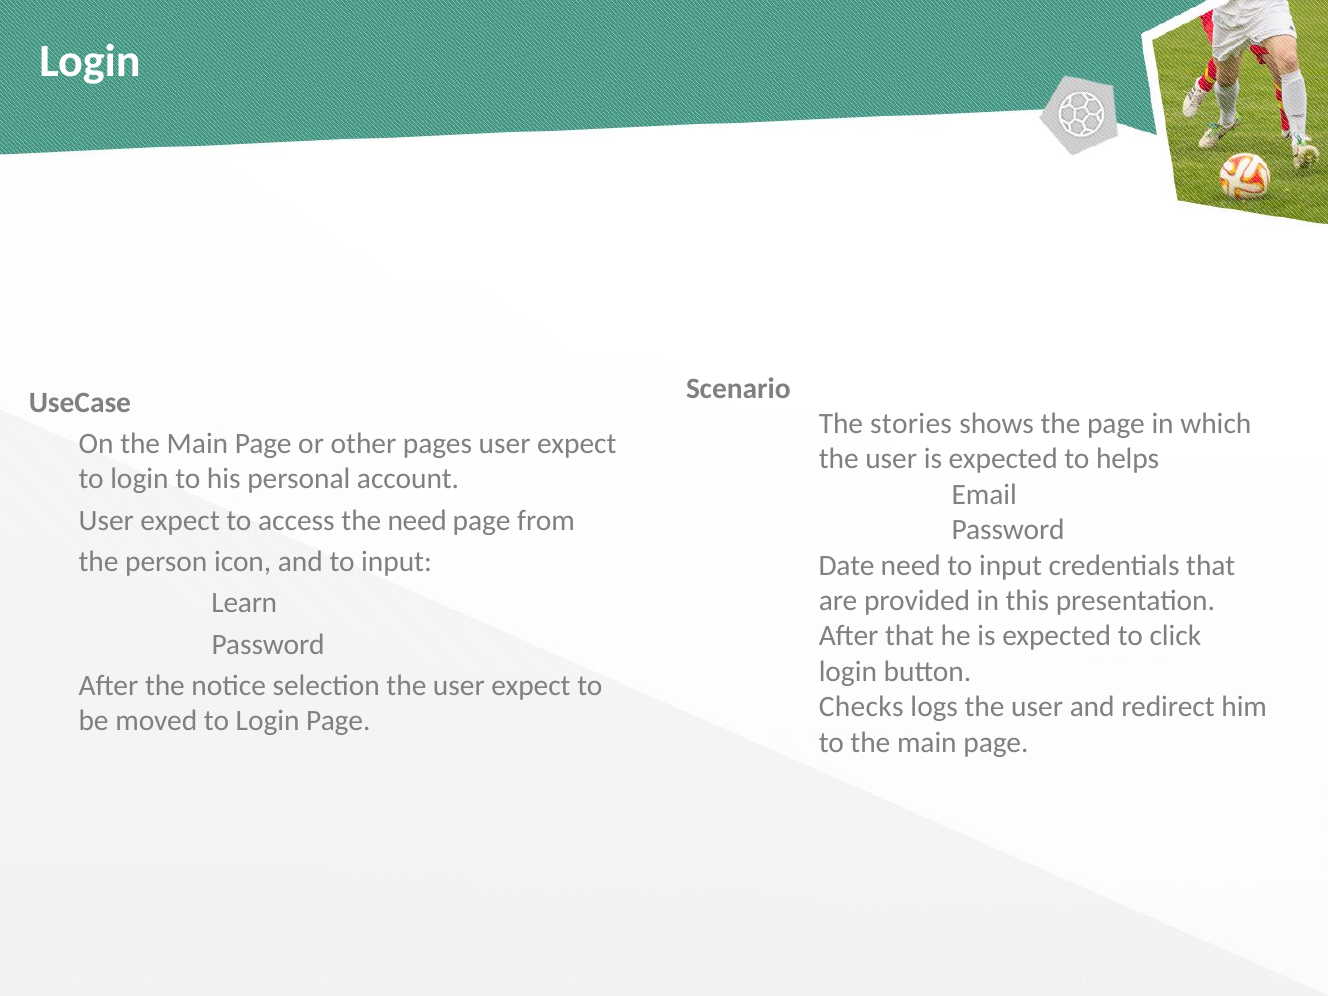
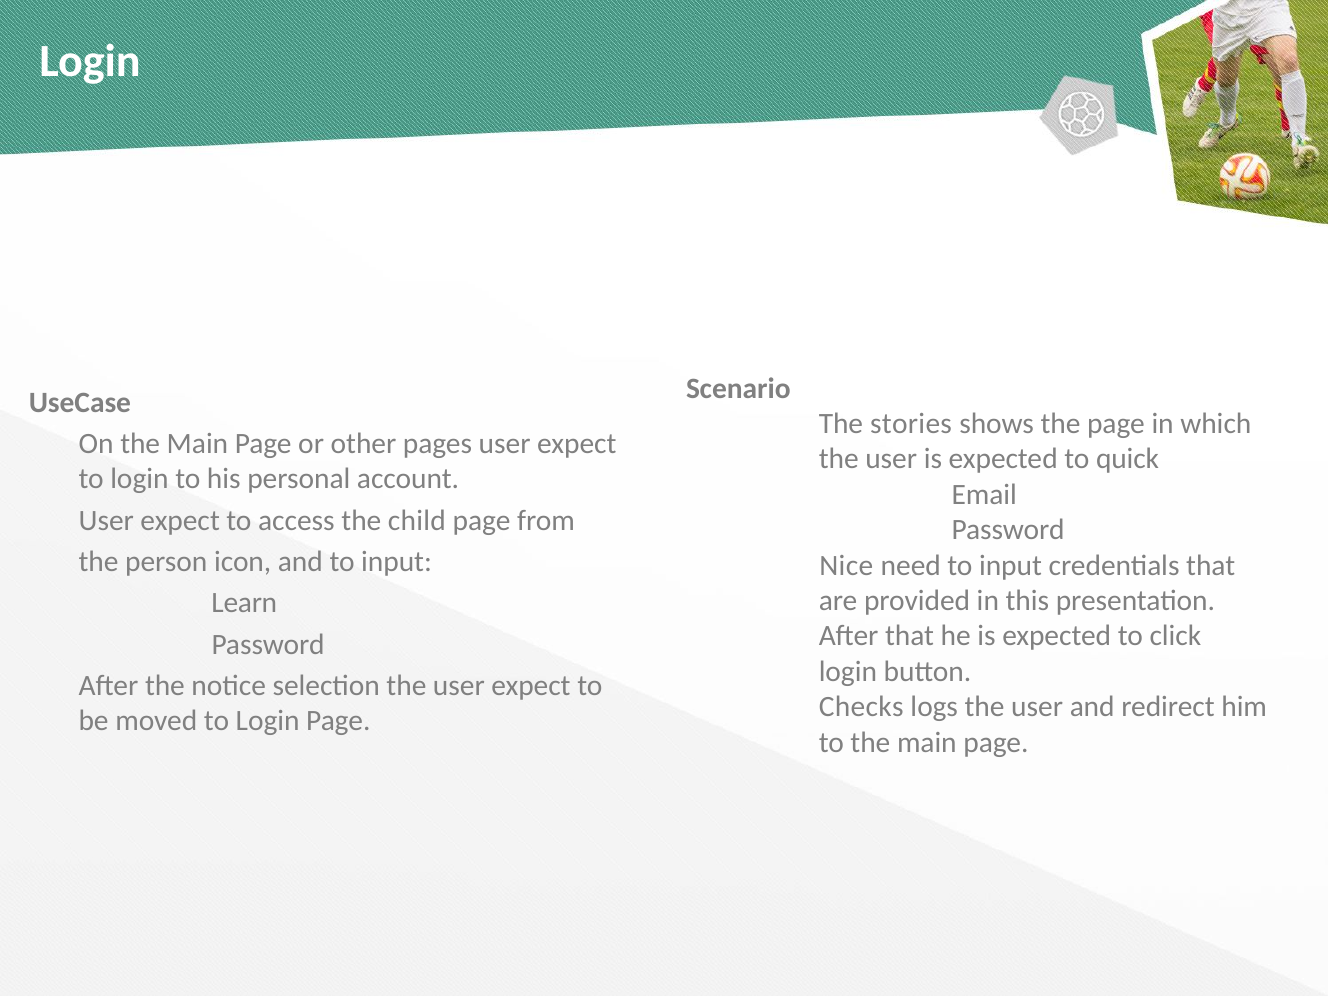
helps: helps -> quick (1128, 459)
the need: need -> child (417, 520)
Date: Date -> Nice (846, 565)
